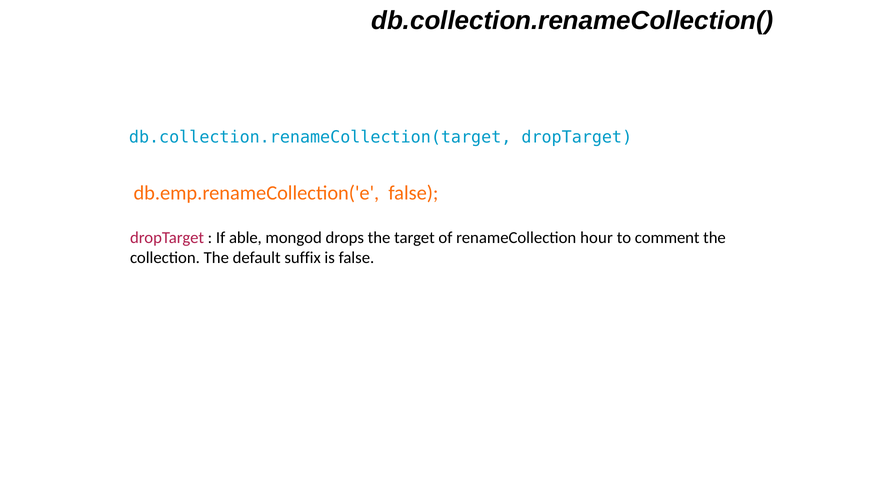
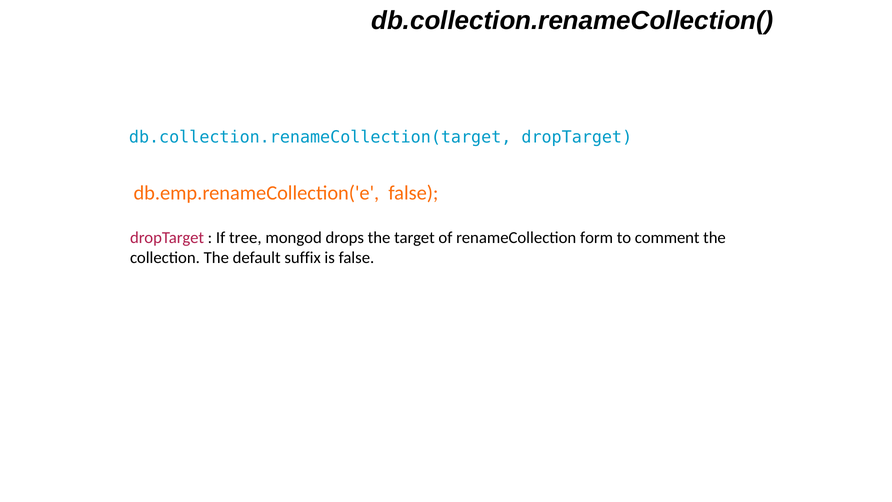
able: able -> tree (245, 238)
hour: hour -> form (597, 238)
